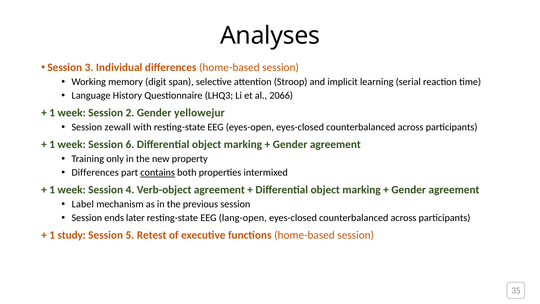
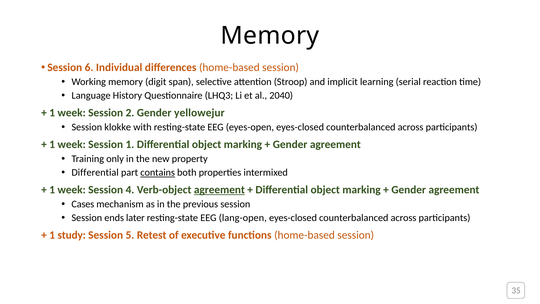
Analyses: Analyses -> Memory (270, 36)
3: 3 -> 6 (89, 67)
2066: 2066 -> 2040 (281, 96)
zewall: zewall -> klokke (118, 127)
Session 6: 6 -> 1 (130, 144)
Differences: Differences -> Differential (95, 172)
agreement underline: none -> present (219, 190)
Label: Label -> Cases (83, 204)
